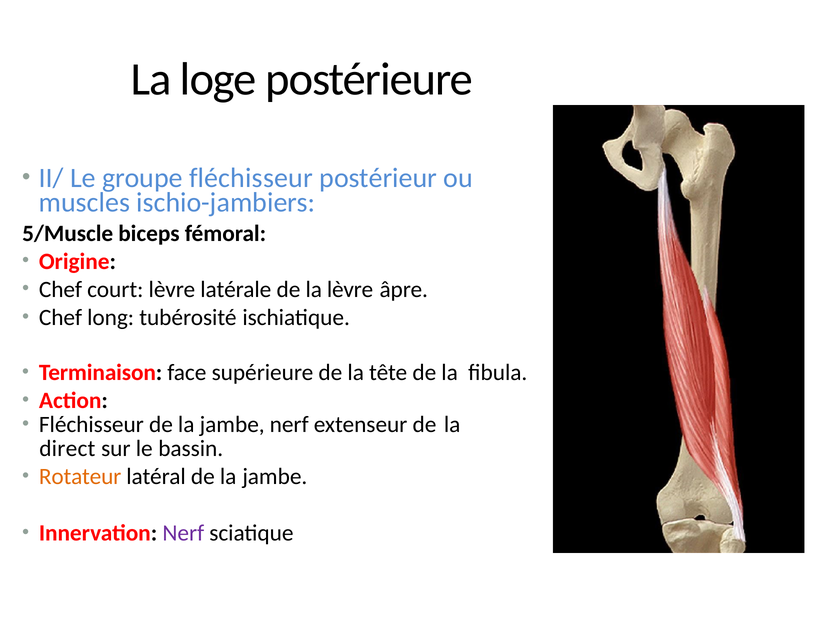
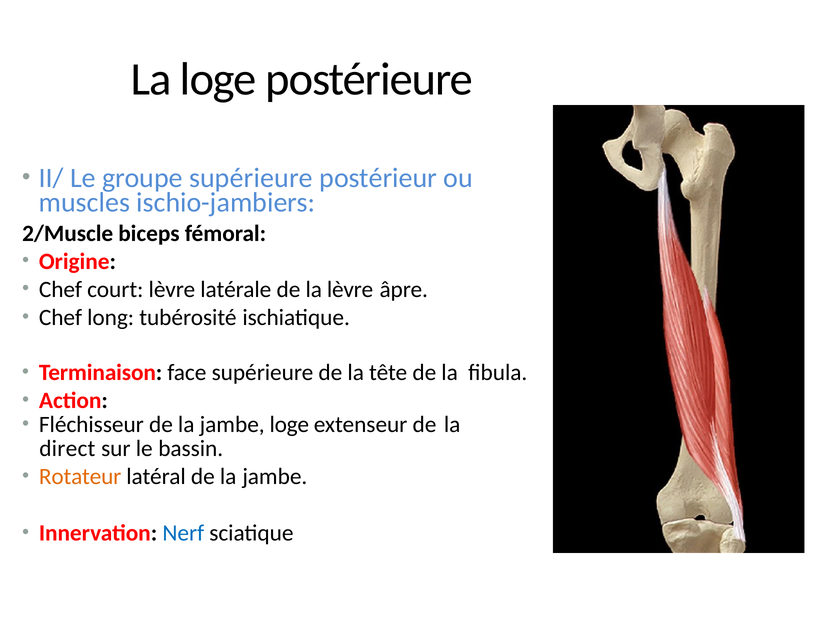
groupe fléchisseur: fléchisseur -> supérieure (251, 178)
5/Muscle: 5/Muscle -> 2/Muscle (68, 233)
jambe nerf: nerf -> loge (289, 425)
Nerf colour: purple -> blue (183, 533)
